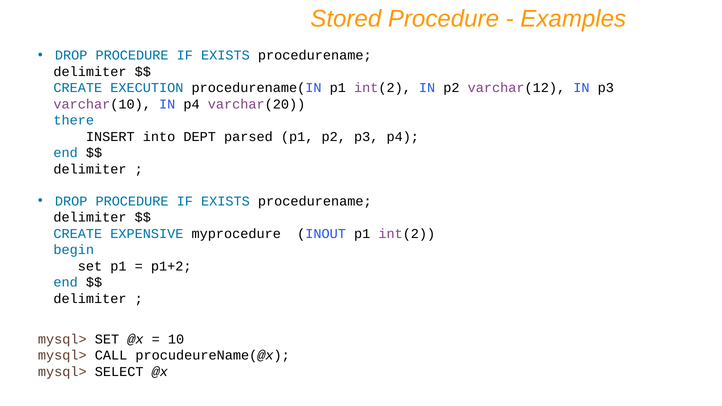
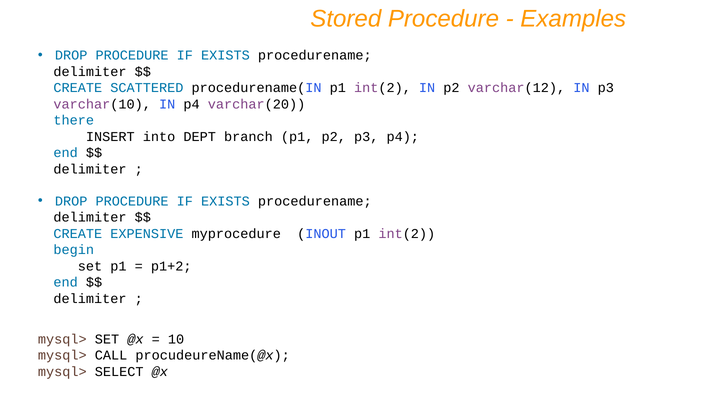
EXECUTION: EXECUTION -> SCATTERED (147, 88)
parsed: parsed -> branch (248, 137)
